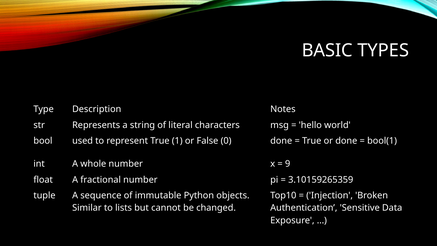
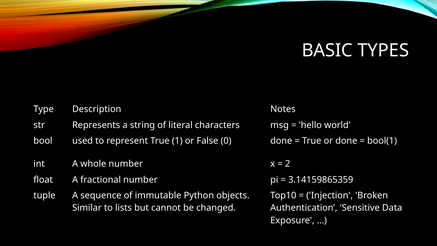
9: 9 -> 2 (288, 164)
3.10159265359: 3.10159265359 -> 3.14159865359 (321, 180)
